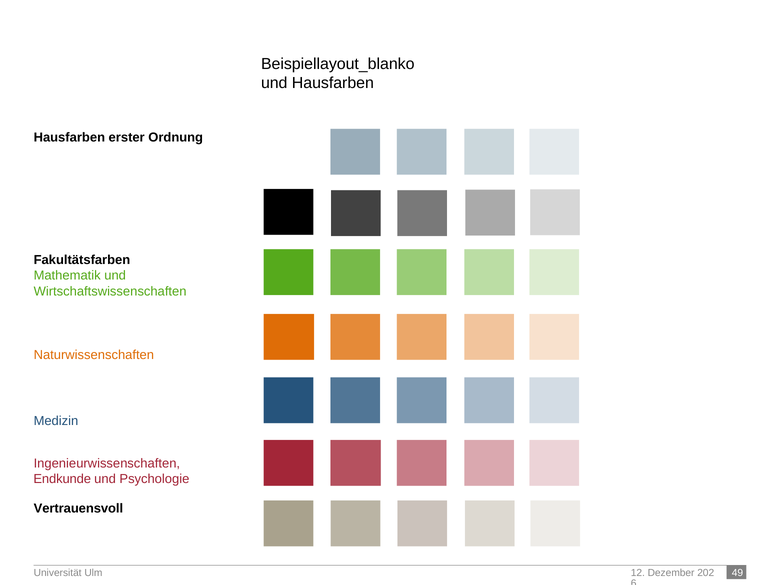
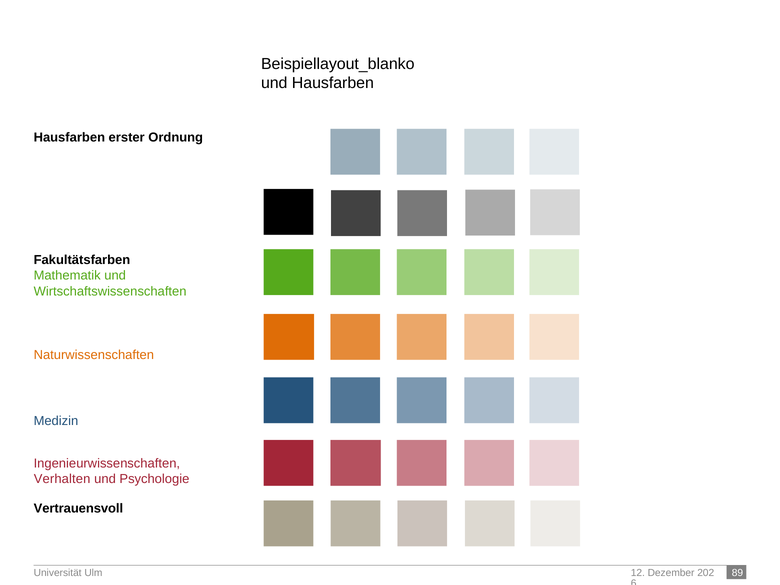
Endkunde: Endkunde -> Verhalten (62, 479)
49: 49 -> 89 (737, 573)
